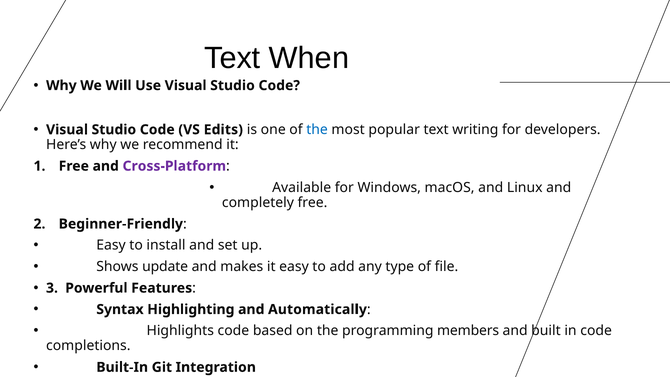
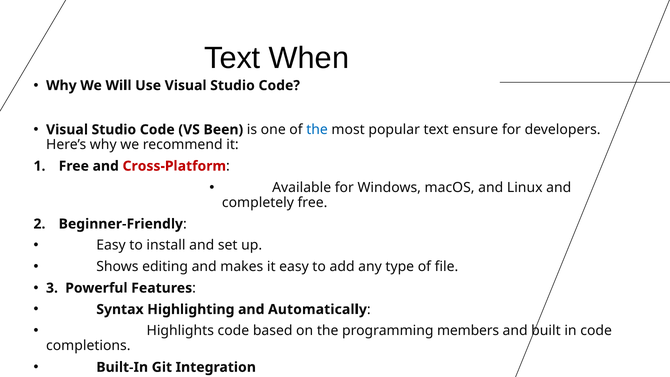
Edits: Edits -> Been (223, 130)
writing: writing -> ensure (475, 130)
Cross-Platform colour: purple -> red (174, 166)
update: update -> editing (165, 267)
